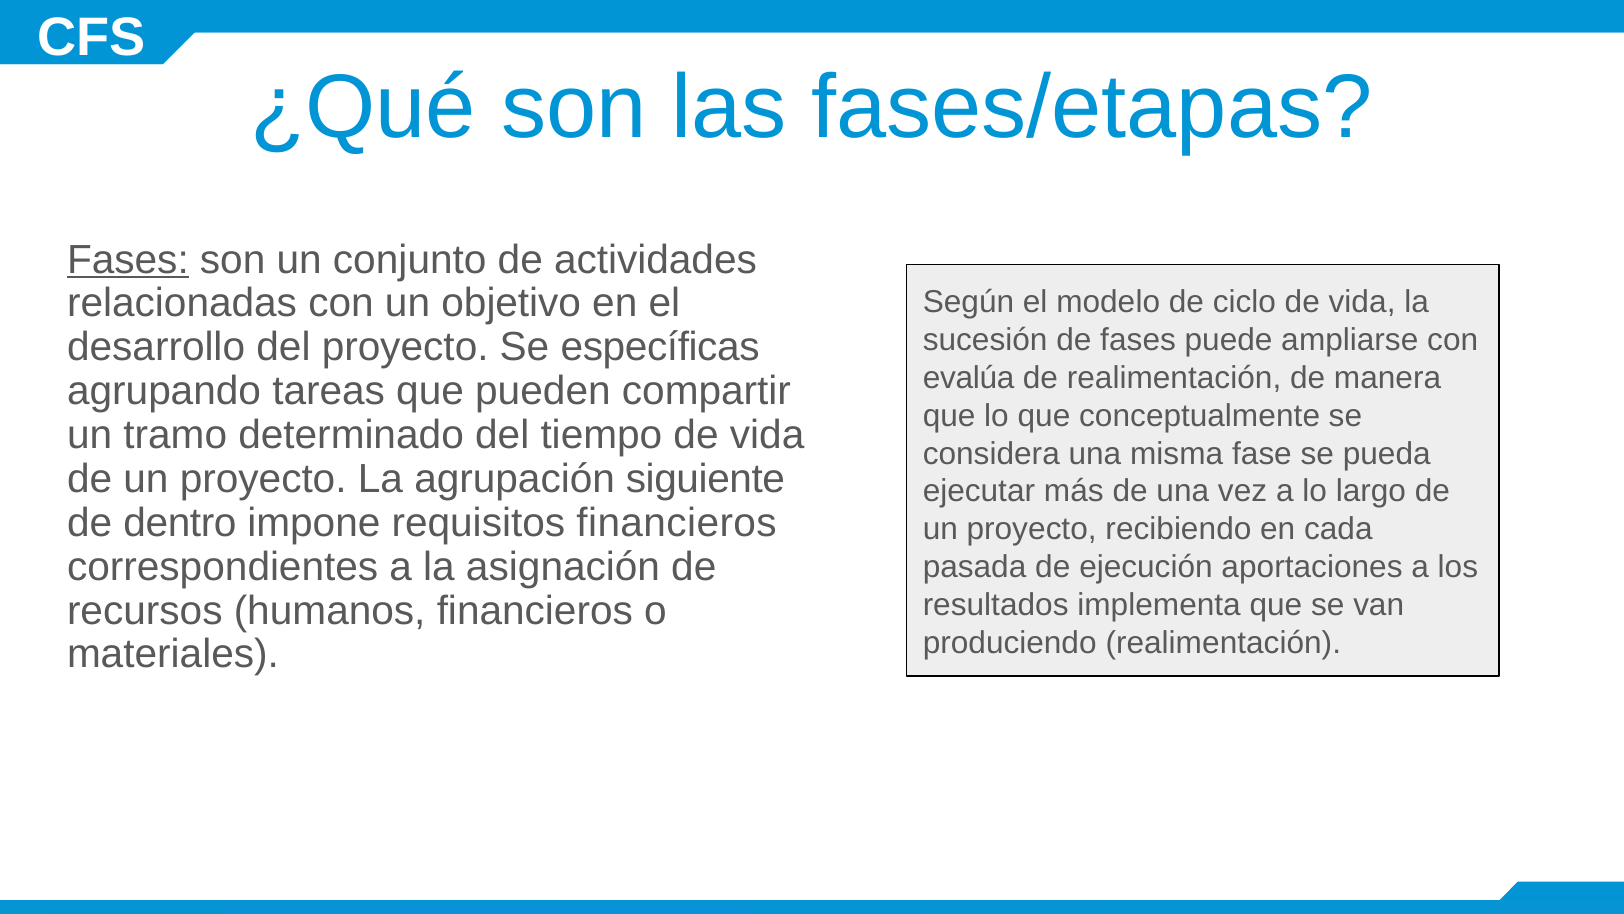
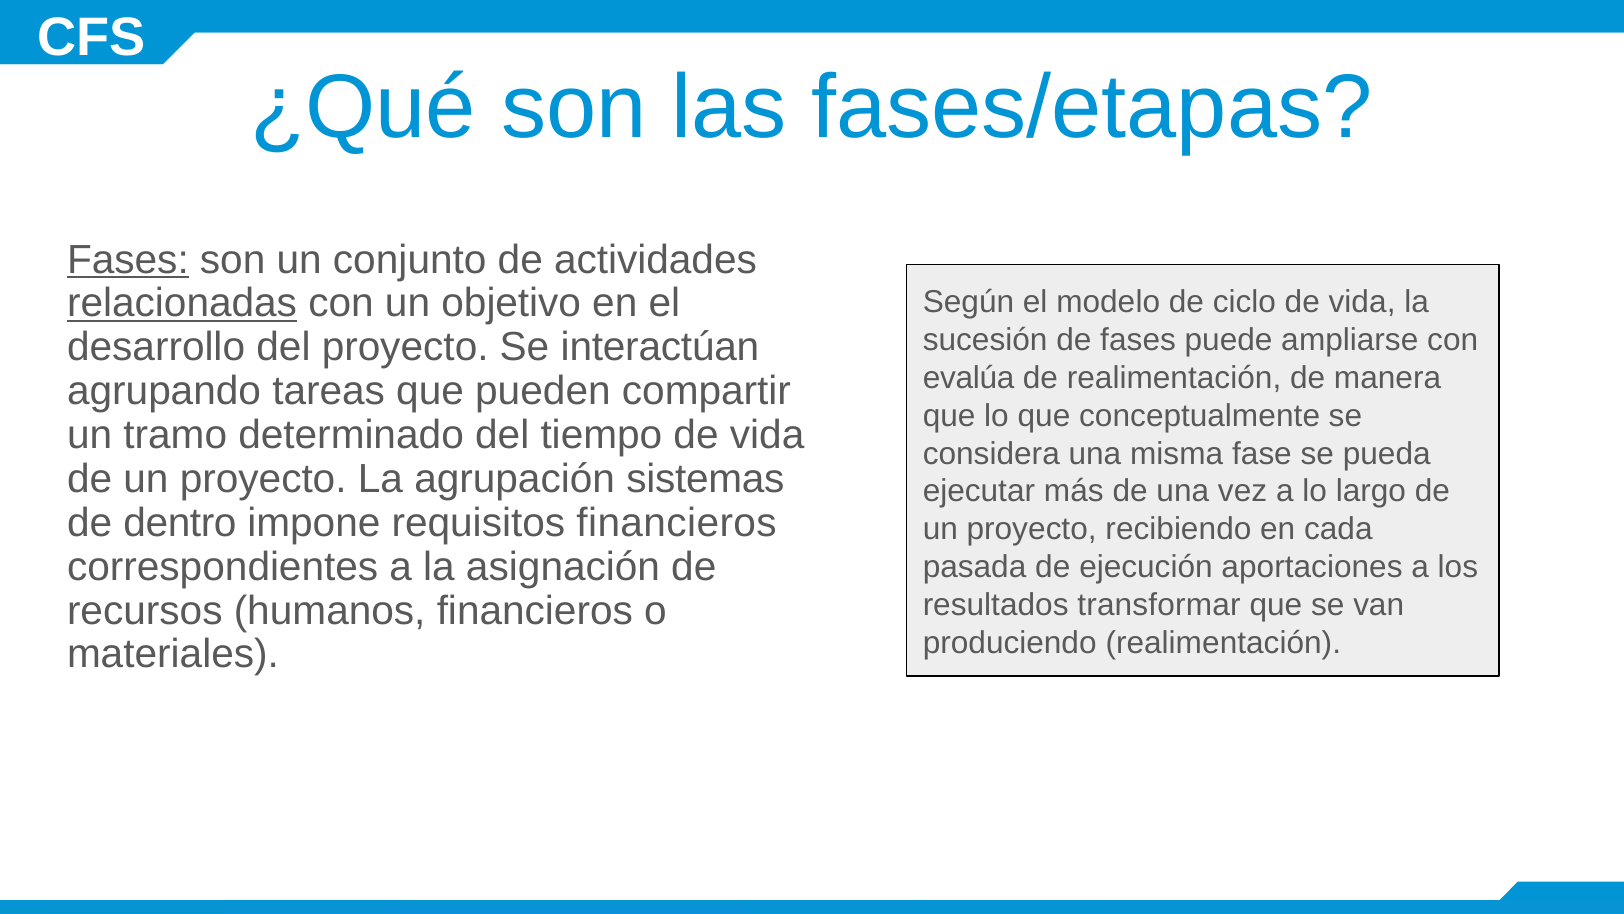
relacionadas underline: none -> present (182, 303)
específicas: específicas -> interactúan (660, 347)
siguiente: siguiente -> sistemas (705, 479)
implementa: implementa -> transformar (1159, 605)
